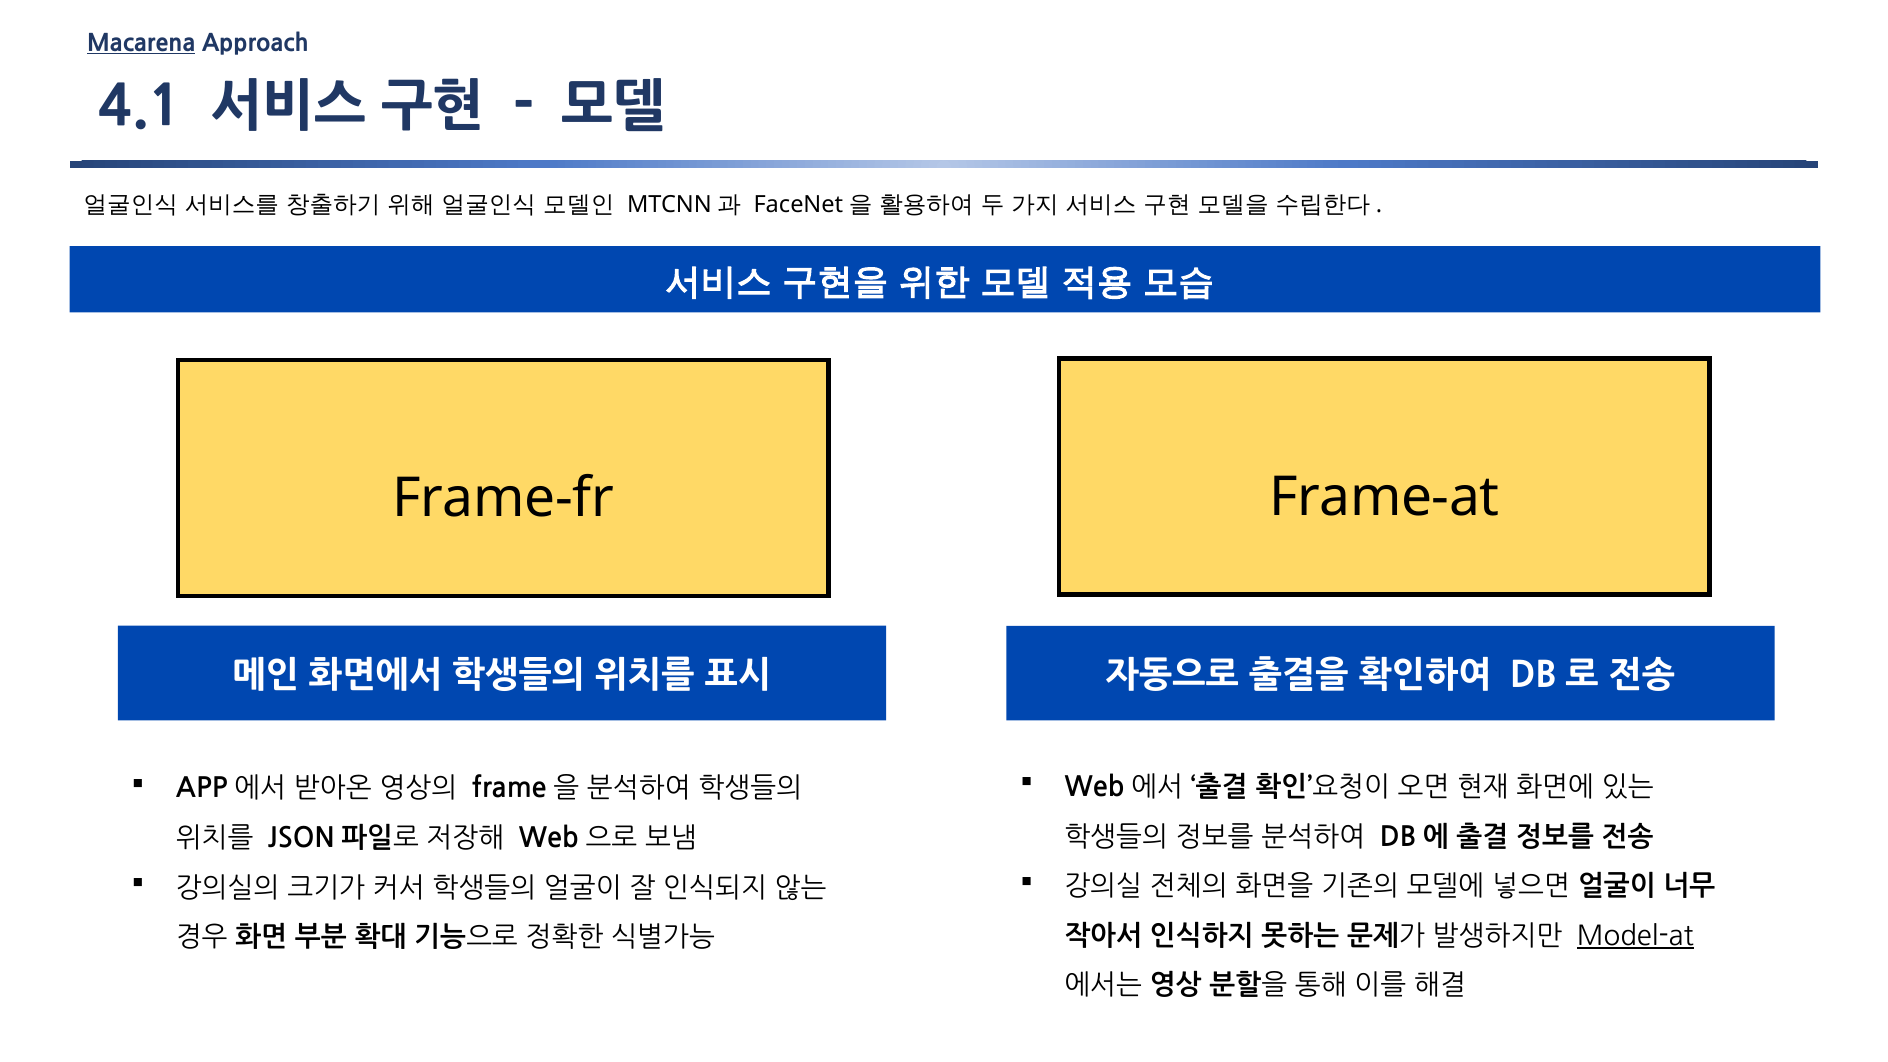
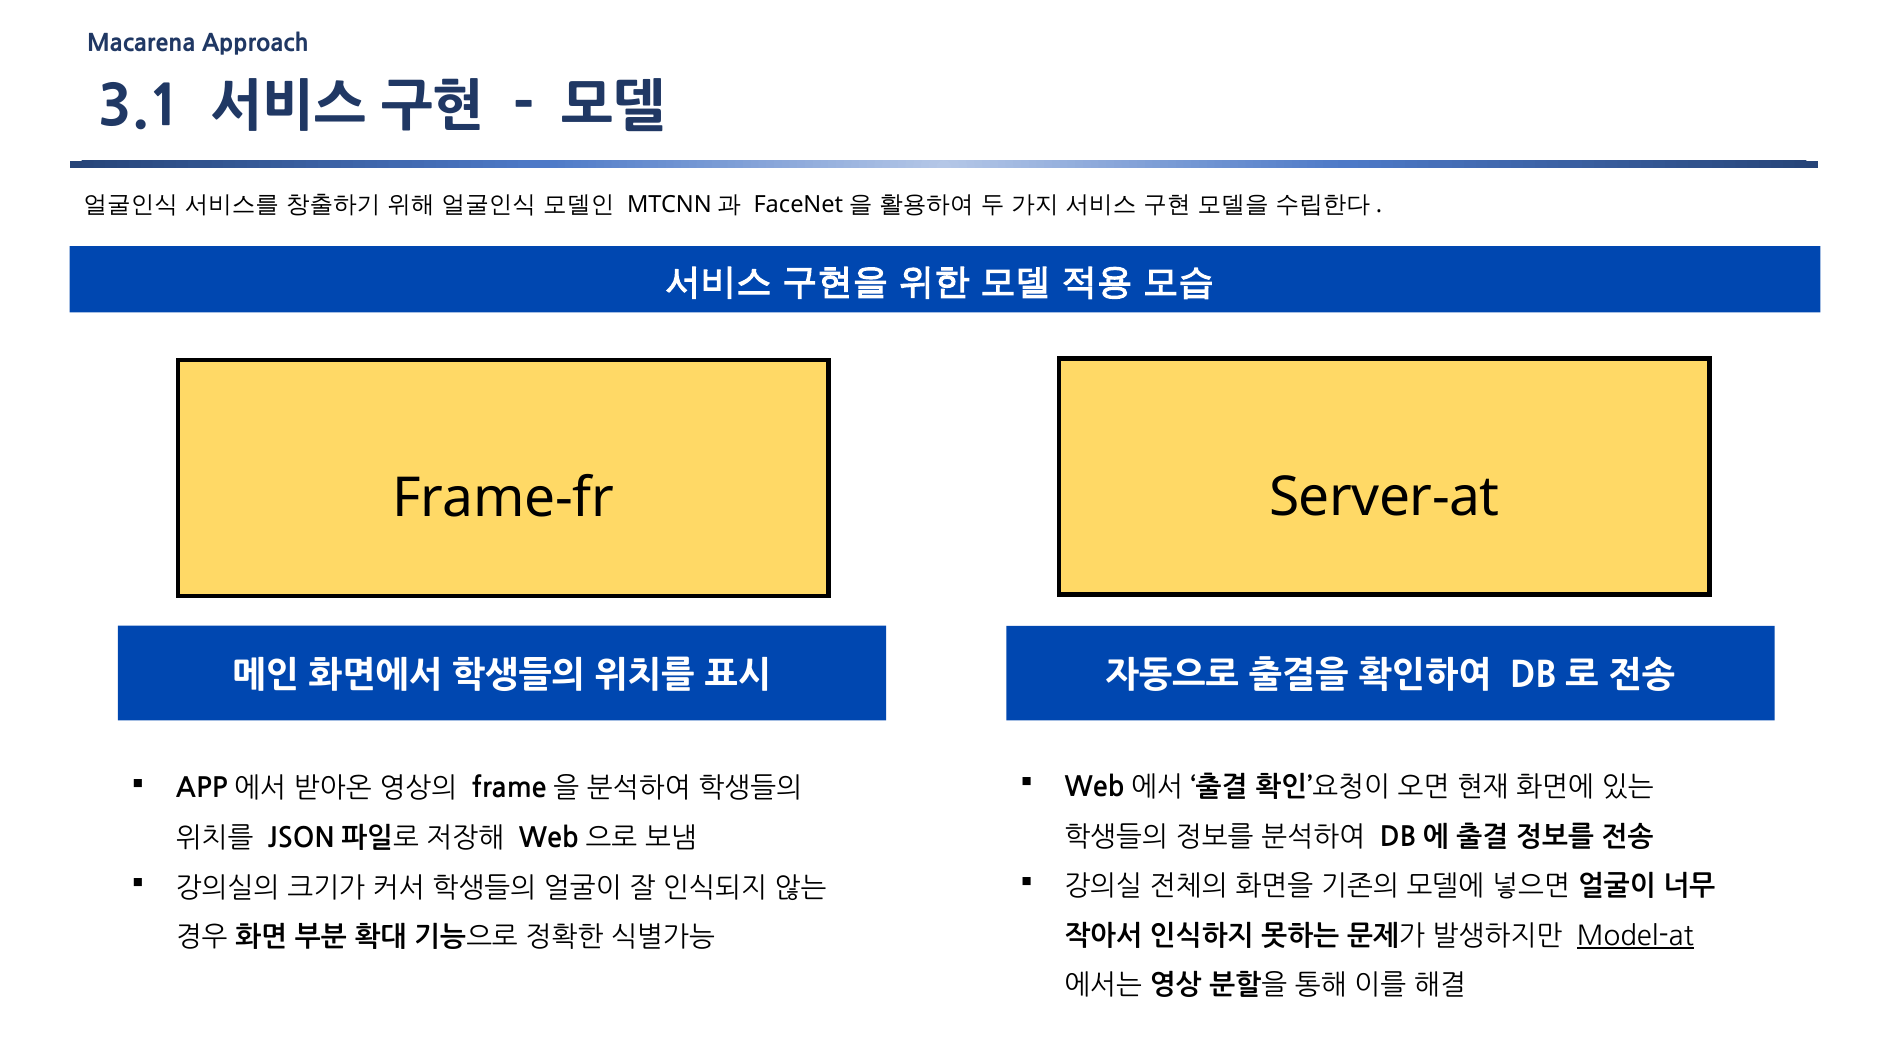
Macarena underline: present -> none (141, 43)
4.1: 4.1 -> 3.1 (141, 107)
Frame-at: Frame-at -> Server-at (1384, 497)
